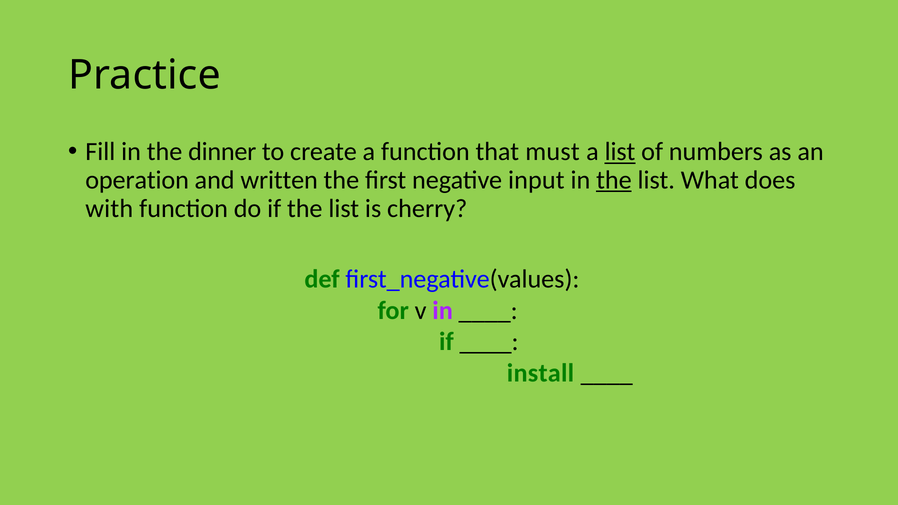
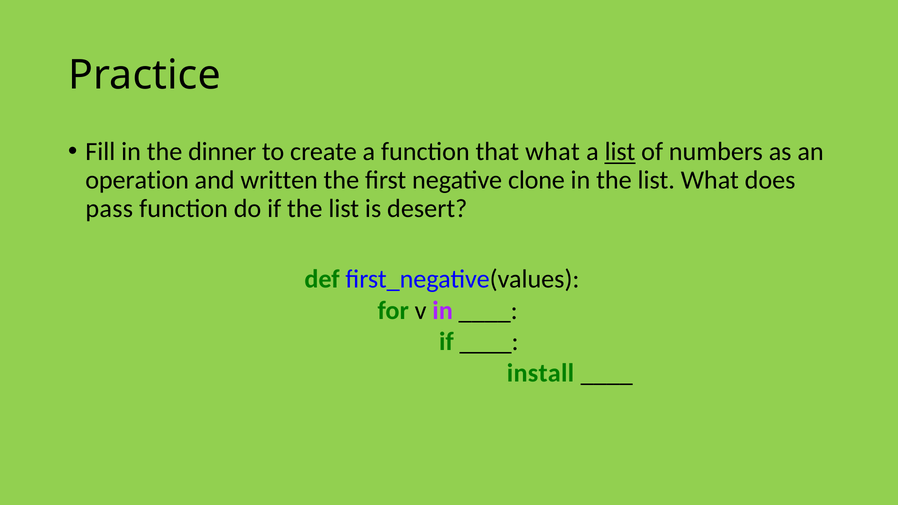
that must: must -> what (552, 152)
input: input -> clone (536, 180)
the underline: present -> none (614, 180)
with: with -> pass (109, 208)
cherry: cherry -> desert (427, 208)
